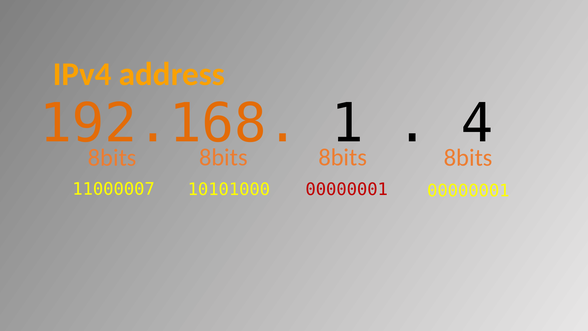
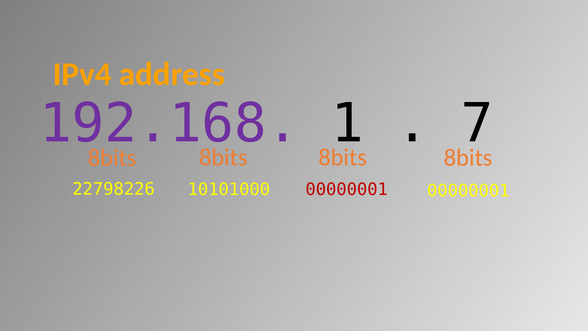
192.168 colour: orange -> purple (169, 123)
4: 4 -> 7 (477, 123)
11000007: 11000007 -> 22798226 (114, 189)
